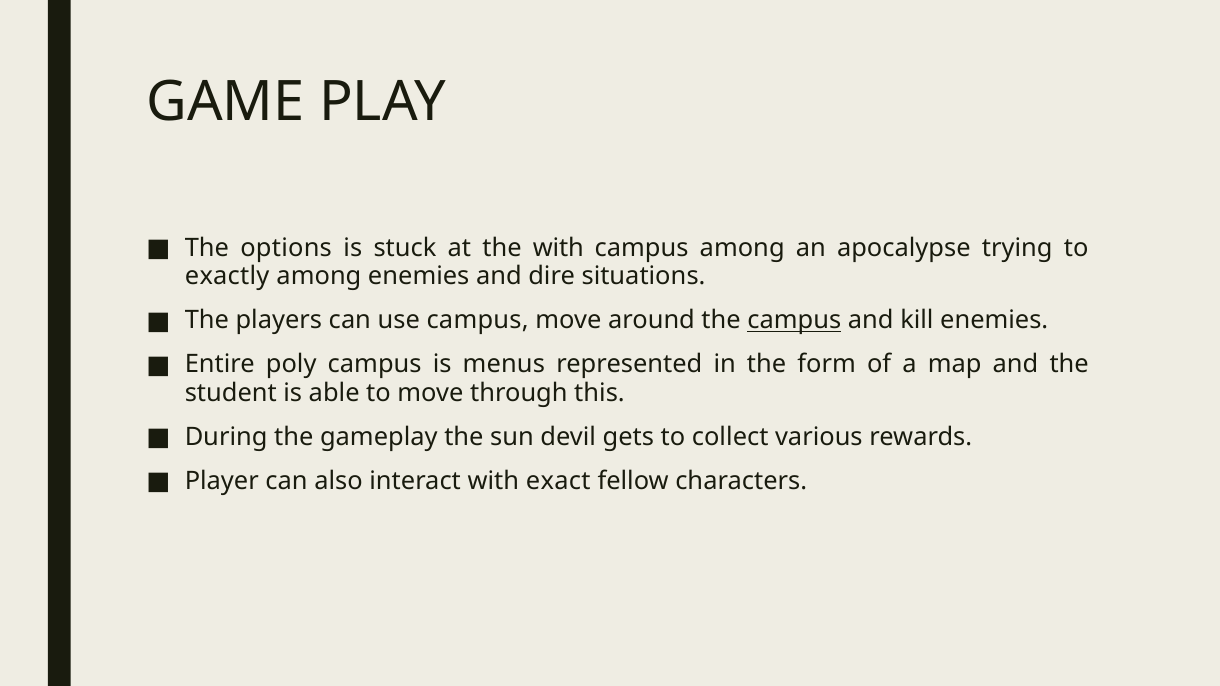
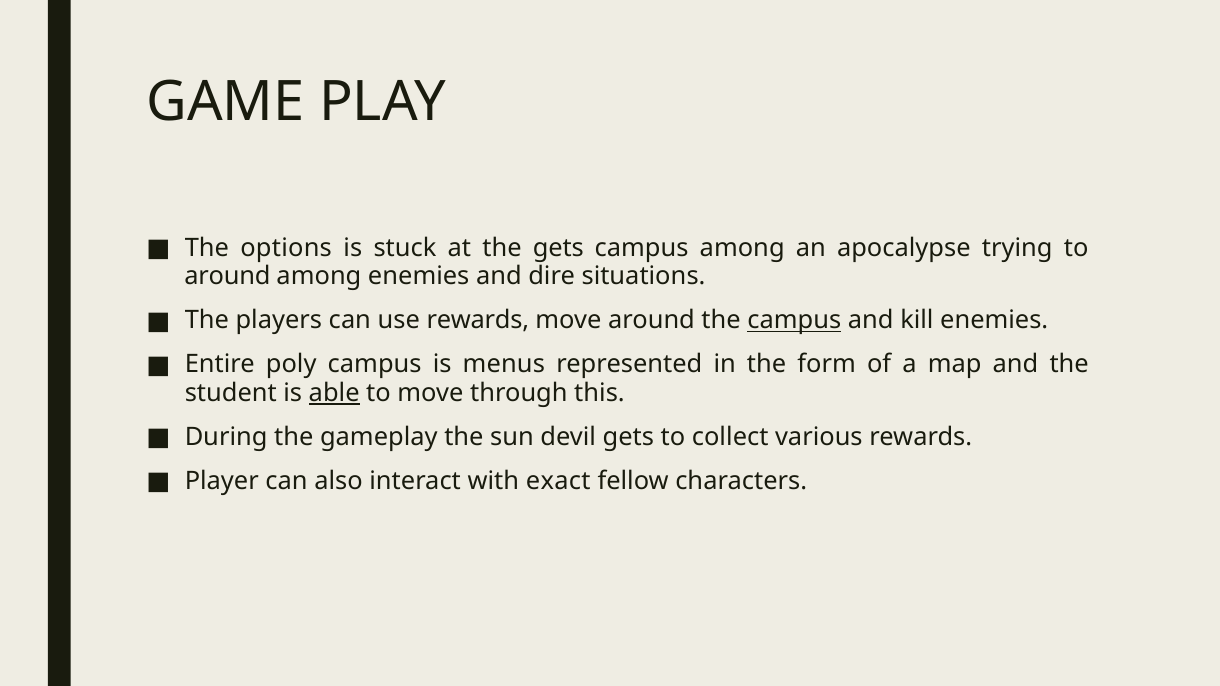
the with: with -> gets (558, 248)
exactly: exactly -> around (227, 277)
use campus: campus -> rewards (478, 321)
able underline: none -> present (334, 393)
